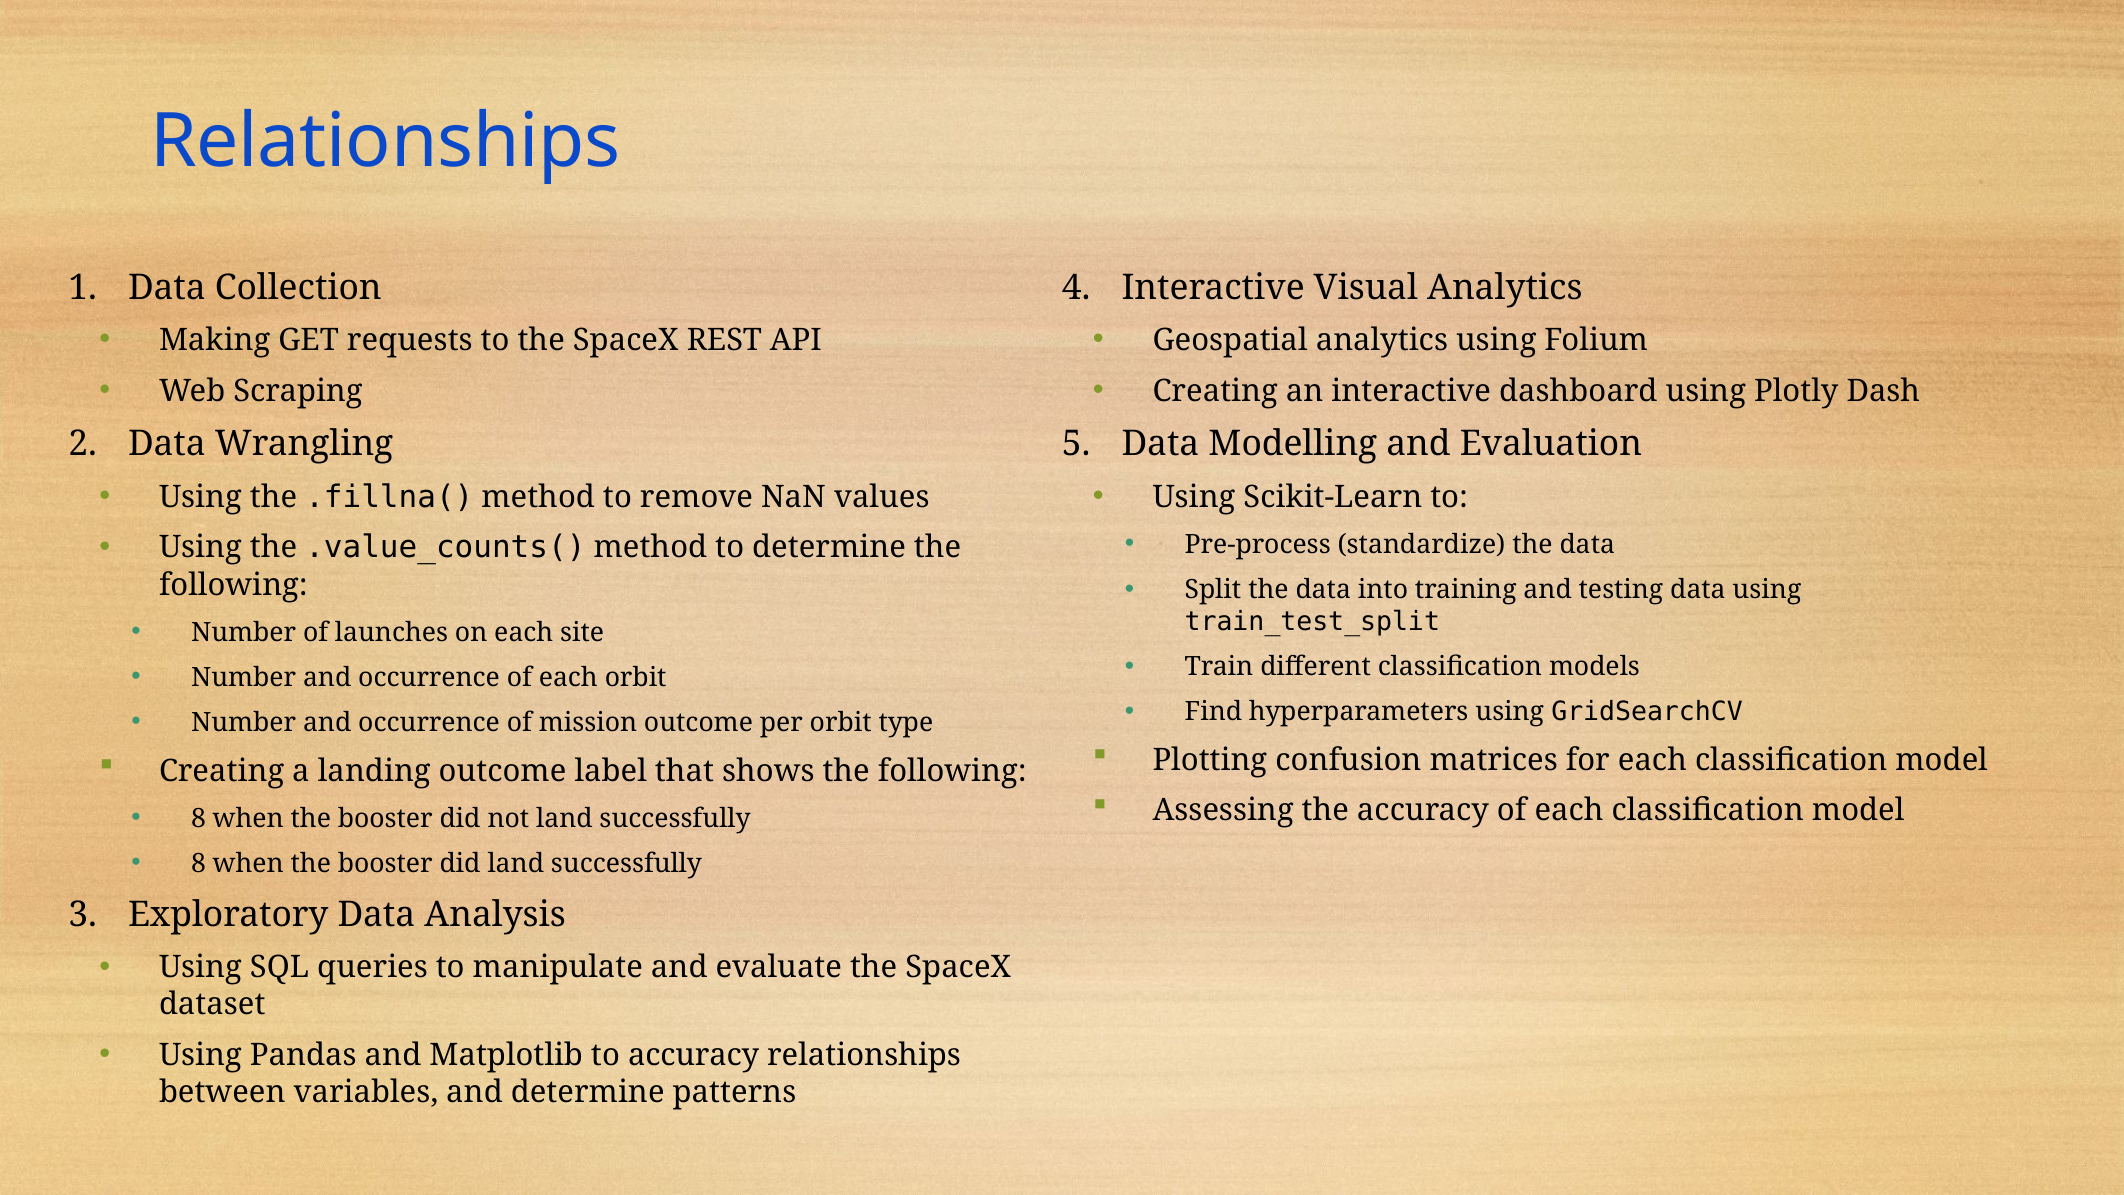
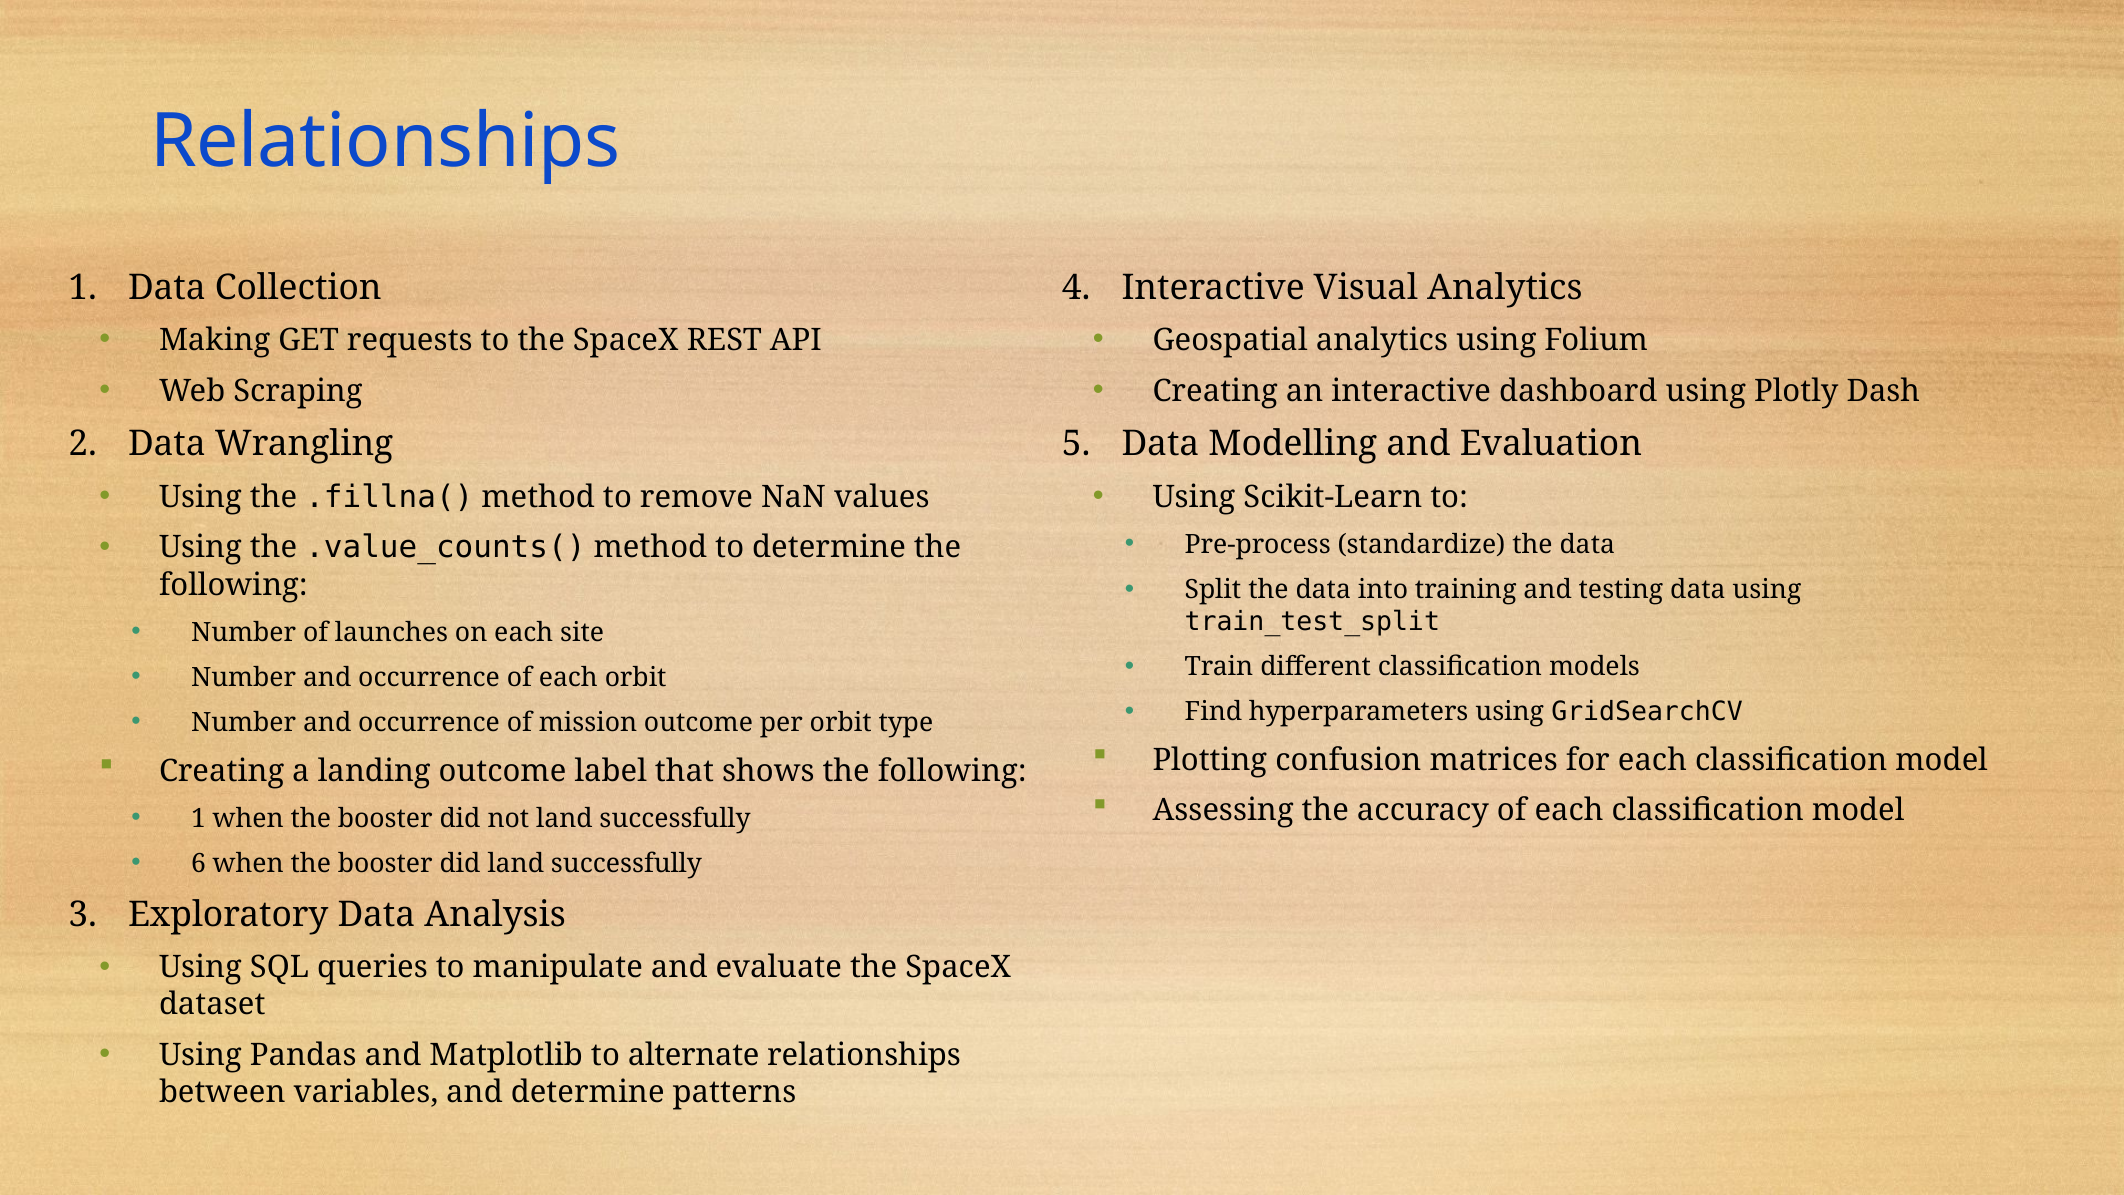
8: 8 -> 1 (199, 818)
8: 8 -> 6 (199, 863)
to accuracy: accuracy -> alternate (694, 1055)
